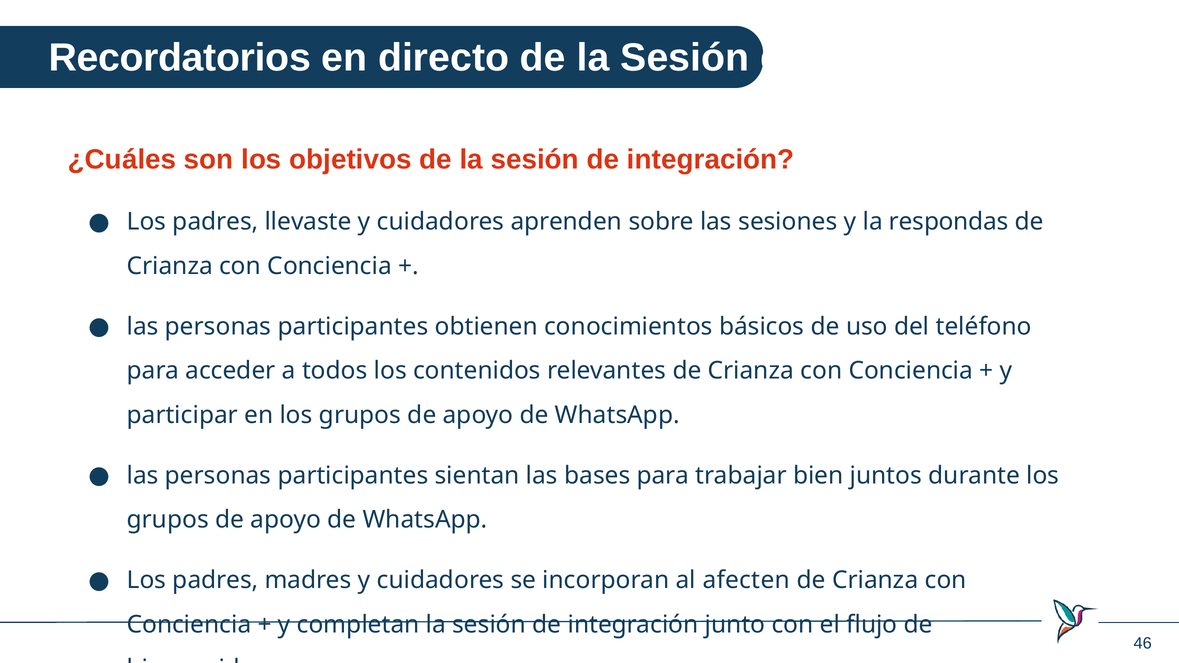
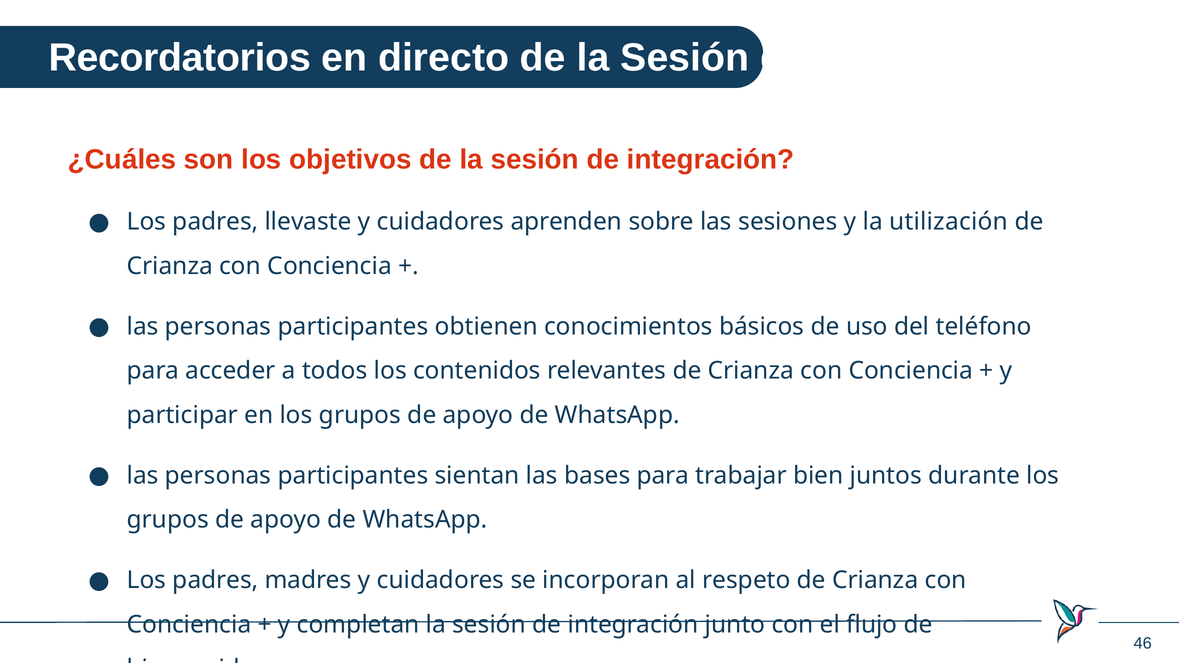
respondas: respondas -> utilización (949, 222)
afecten: afecten -> respeto (746, 580)
